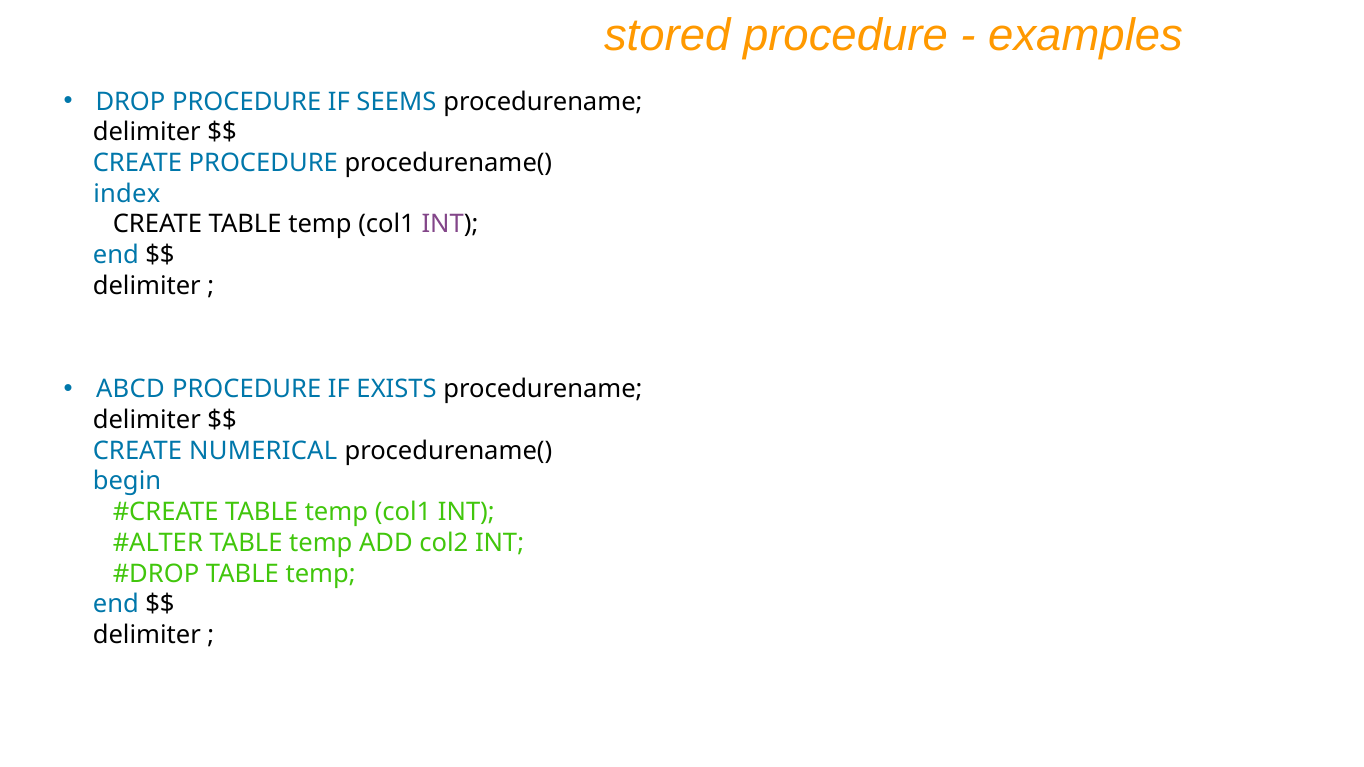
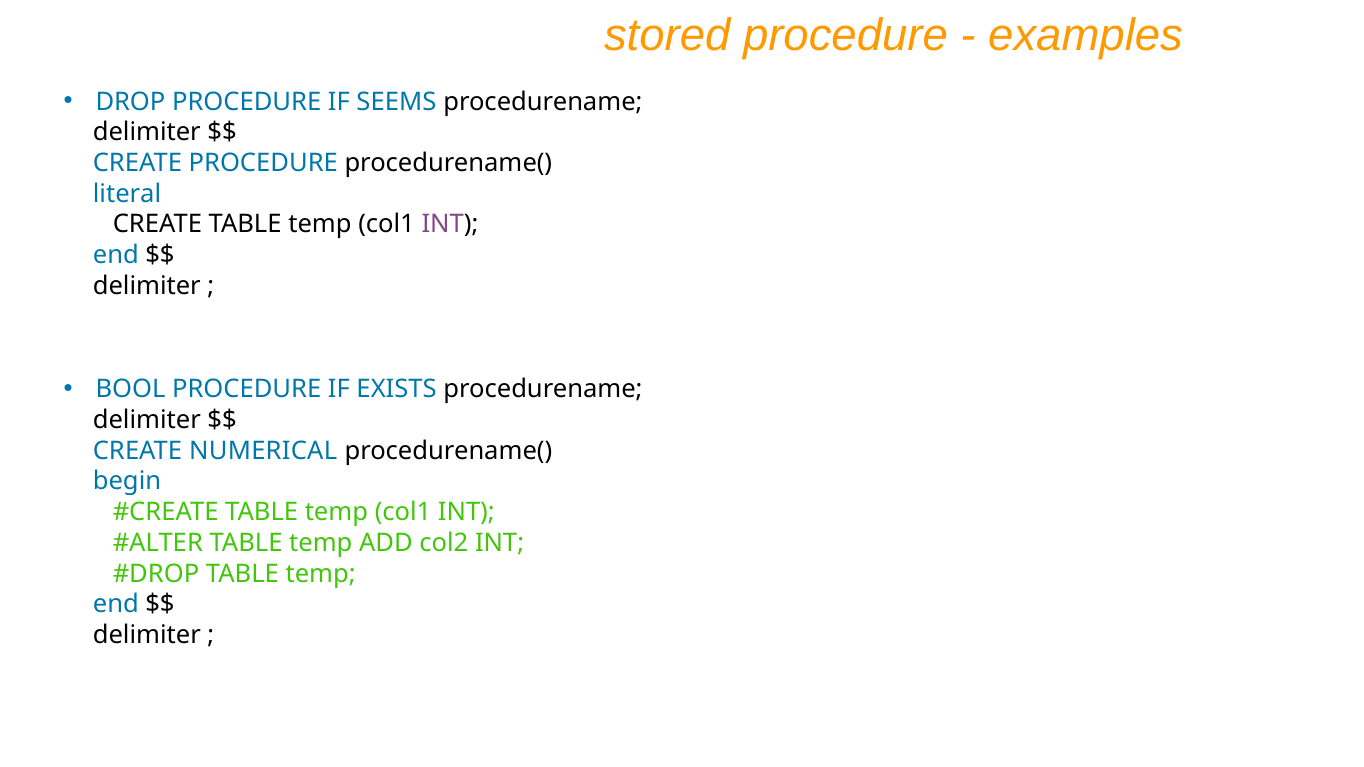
index: index -> literal (127, 194)
ABCD: ABCD -> BOOL (131, 390)
